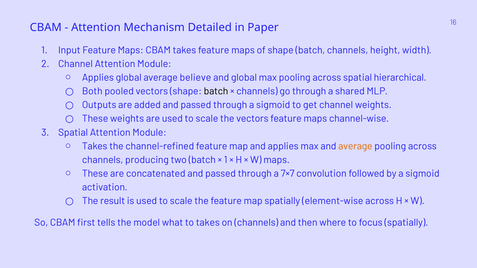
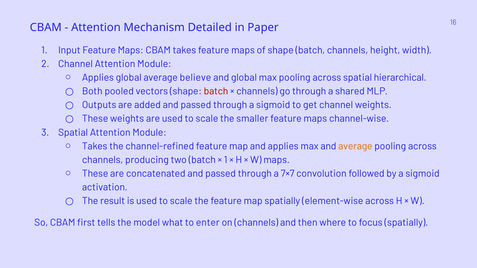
batch colour: black -> red (216, 91)
the vectors: vectors -> smaller (252, 119)
to takes: takes -> enter (208, 223)
